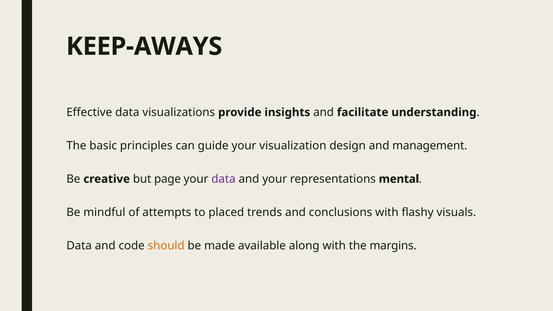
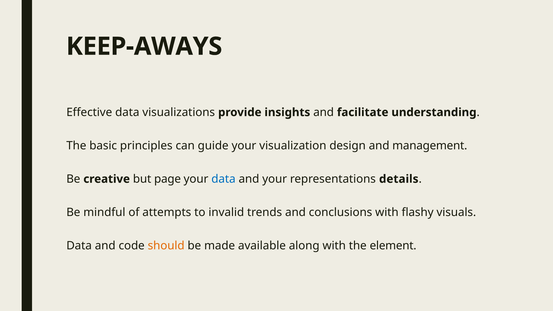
data colour: purple -> blue (223, 179)
mental: mental -> details (399, 179)
placed: placed -> invalid (226, 212)
margins: margins -> element (393, 246)
